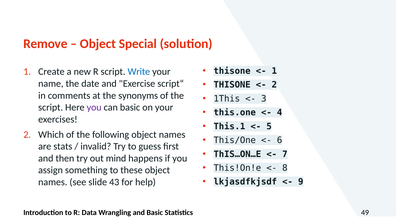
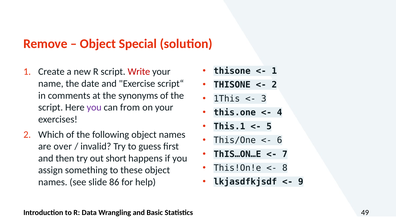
Write colour: blue -> red (139, 72)
can basic: basic -> from (130, 107)
stats: stats -> over (63, 146)
mind: mind -> short (116, 158)
43: 43 -> 86 (114, 182)
